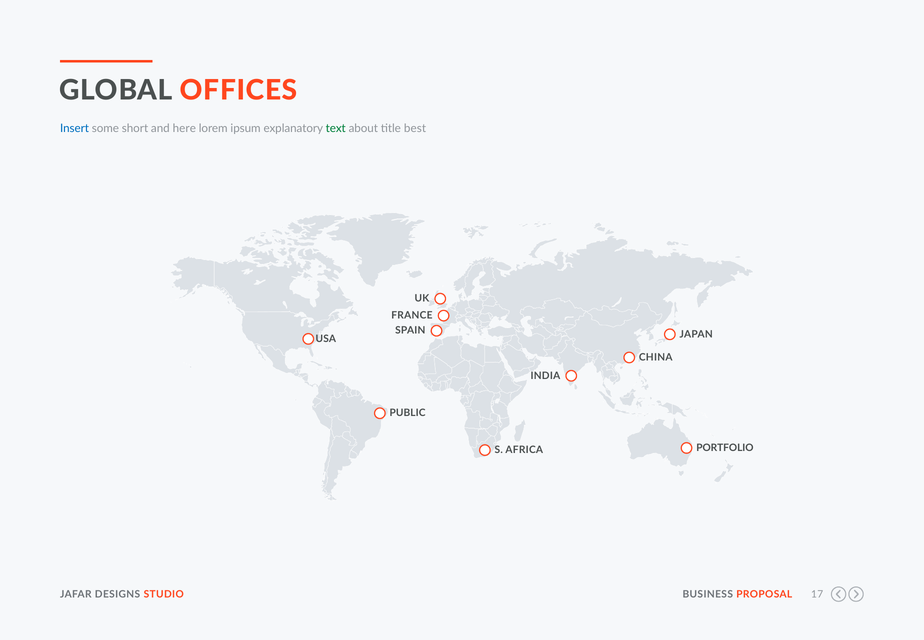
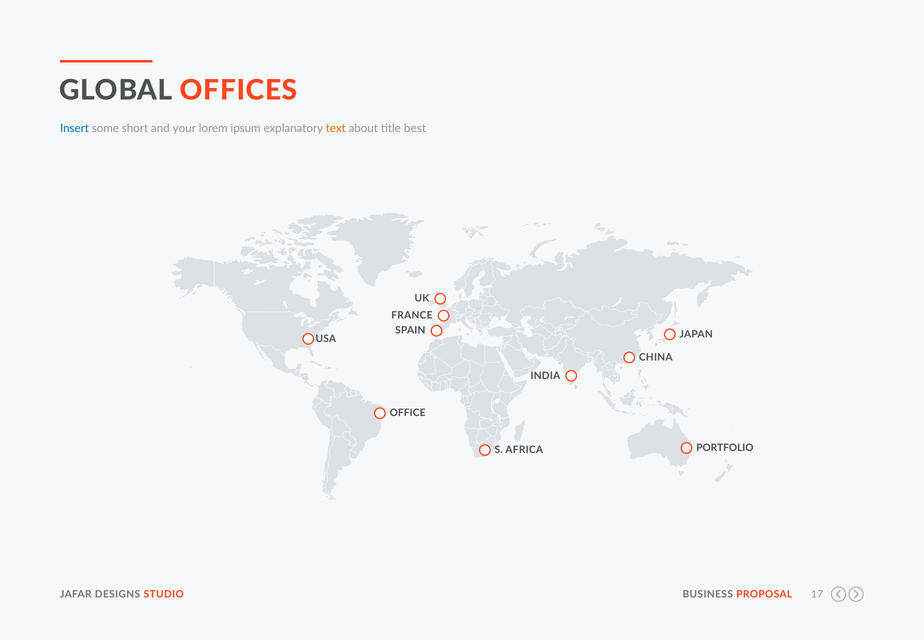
here: here -> your (184, 129)
text colour: green -> orange (336, 129)
PUBLIC: PUBLIC -> OFFICE (408, 413)
